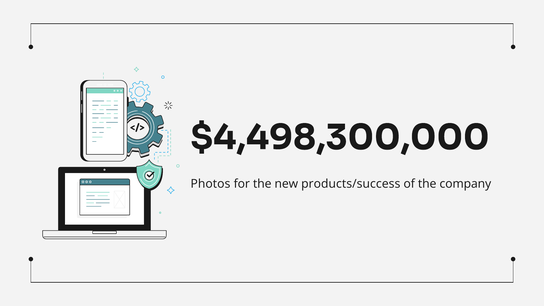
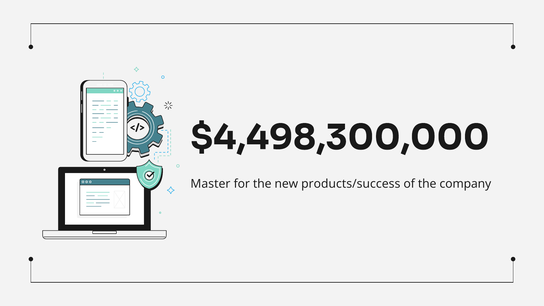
Photos: Photos -> Master (210, 184)
